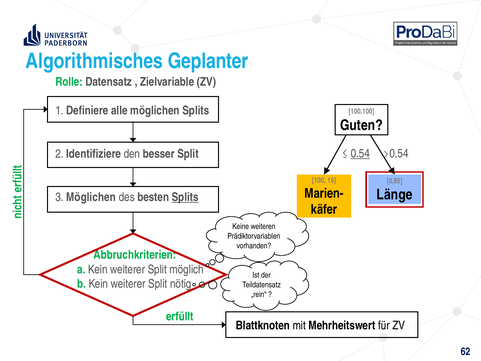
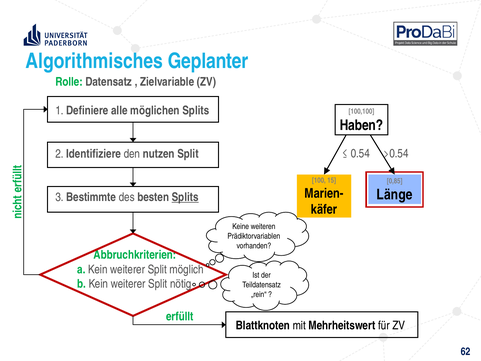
Guten: Guten -> Haben (362, 125)
0.54 underline: present -> none (360, 153)
besser: besser -> nutzen (159, 154)
3 Möglichen: Möglichen -> Bestimmte (91, 197)
